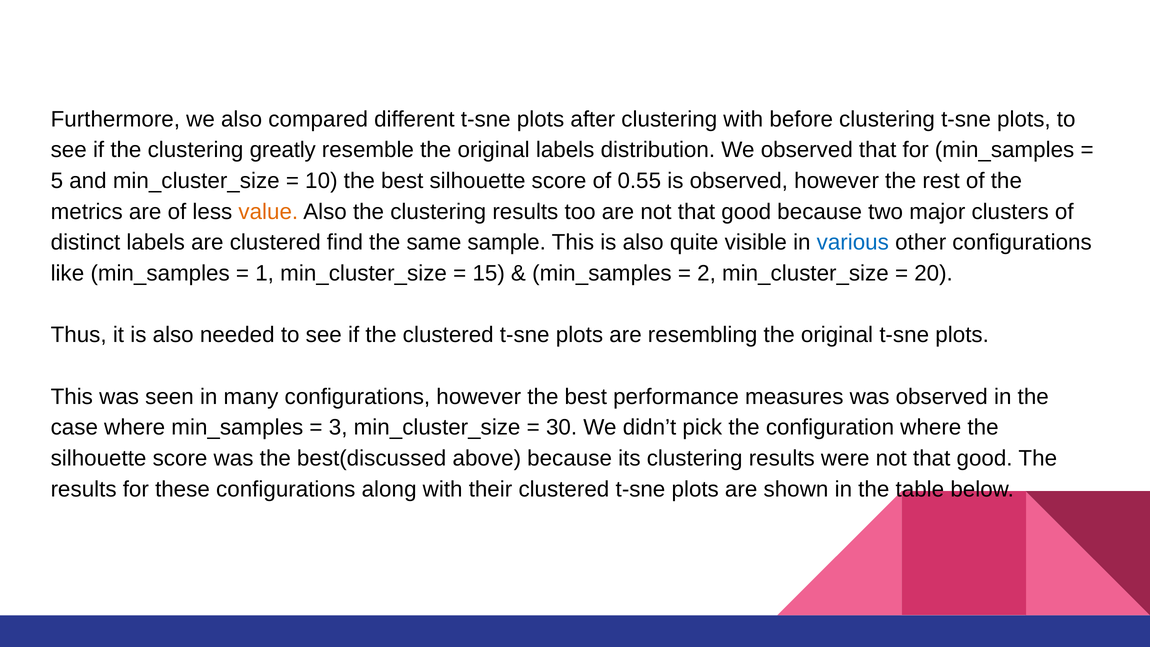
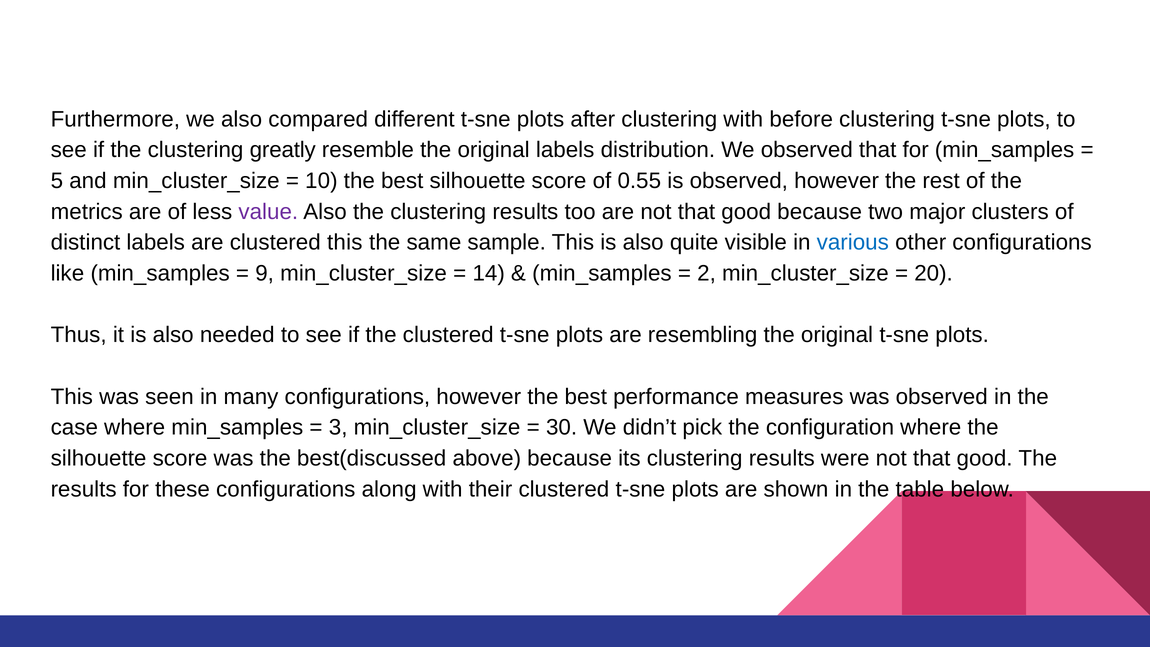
value colour: orange -> purple (268, 212)
clustered find: find -> this (345, 243)
1: 1 -> 9 (265, 273)
15: 15 -> 14 (489, 273)
